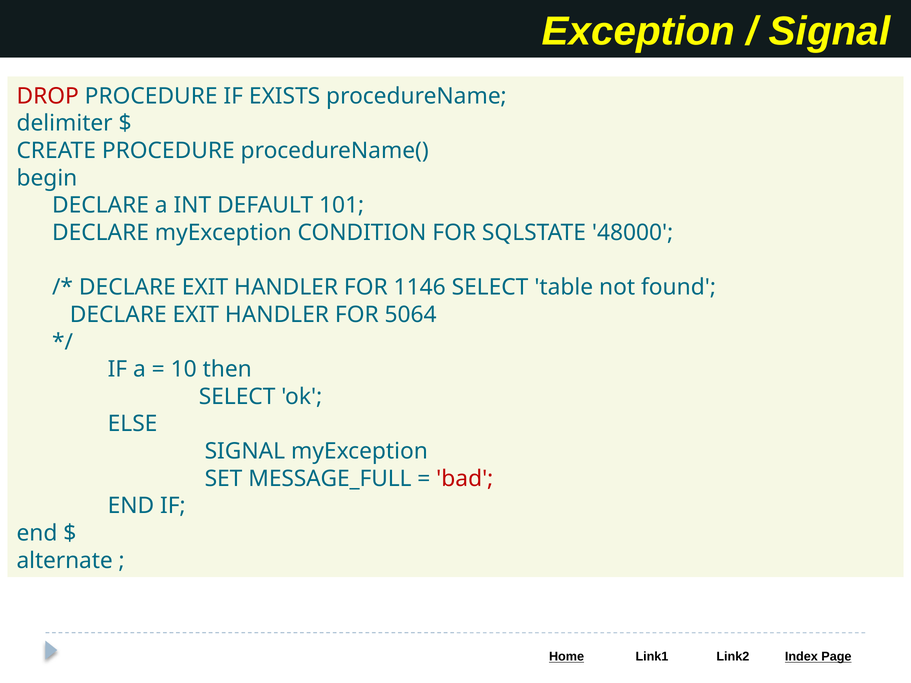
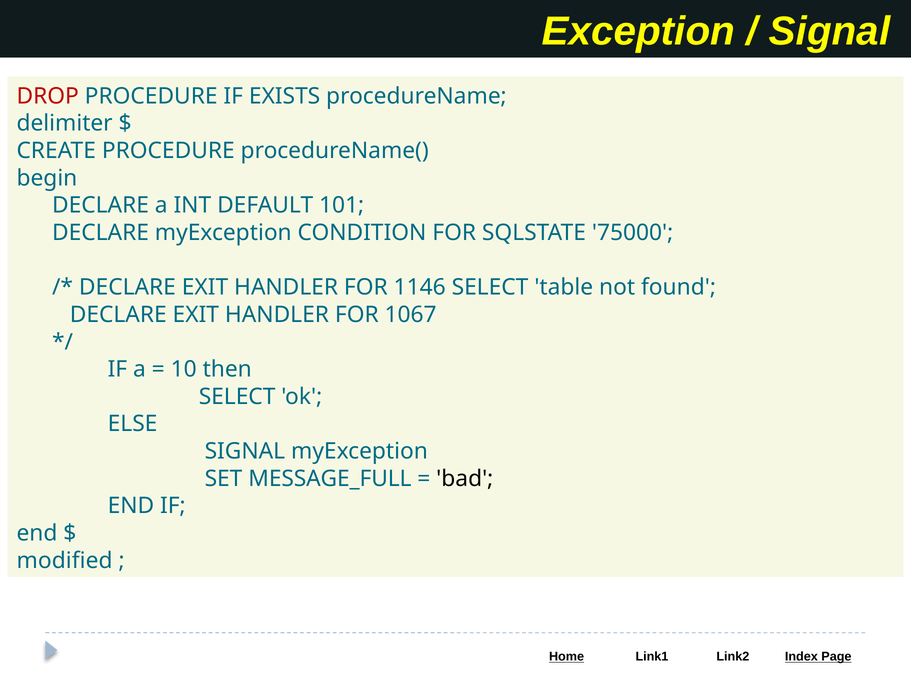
48000: 48000 -> 75000 (633, 233)
5064: 5064 -> 1067 (411, 315)
bad colour: red -> black (465, 479)
alternate: alternate -> modified (65, 561)
